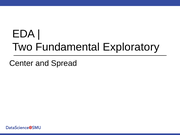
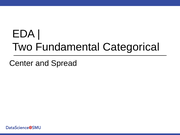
Exploratory: Exploratory -> Categorical (131, 47)
